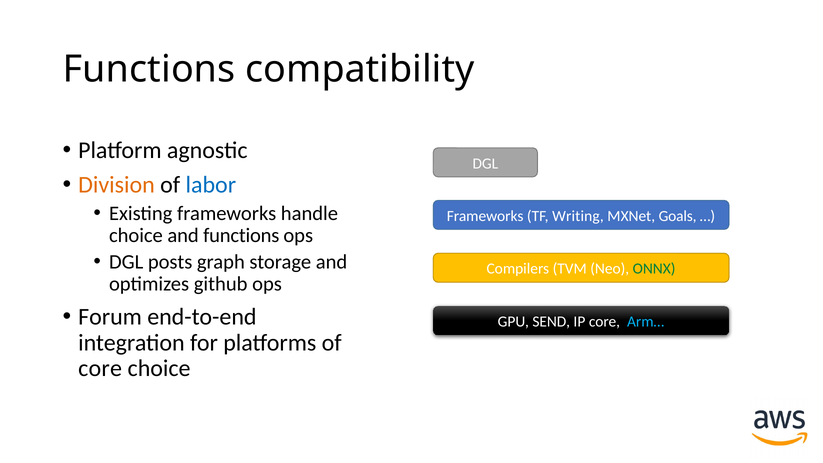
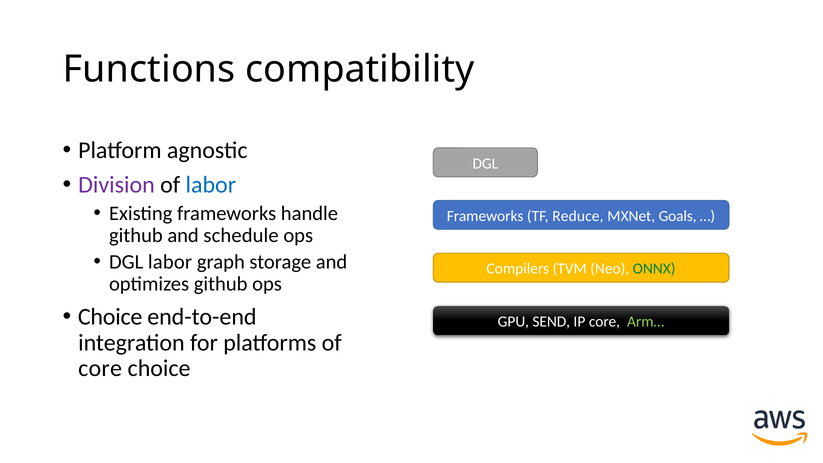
Division colour: orange -> purple (117, 185)
Writing: Writing -> Reduce (578, 216)
choice: choice -> github (136, 235)
and functions: functions -> schedule (241, 235)
DGL posts: posts -> labor (170, 262)
Forum: Forum -> Choice (110, 317)
Arm… colour: light blue -> light green (646, 322)
